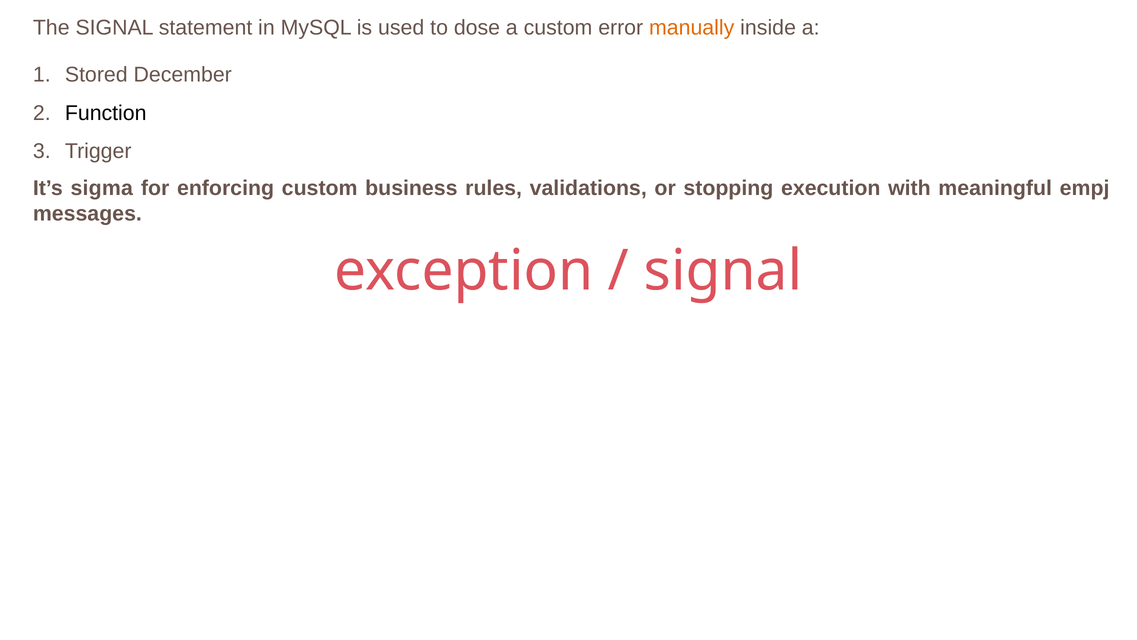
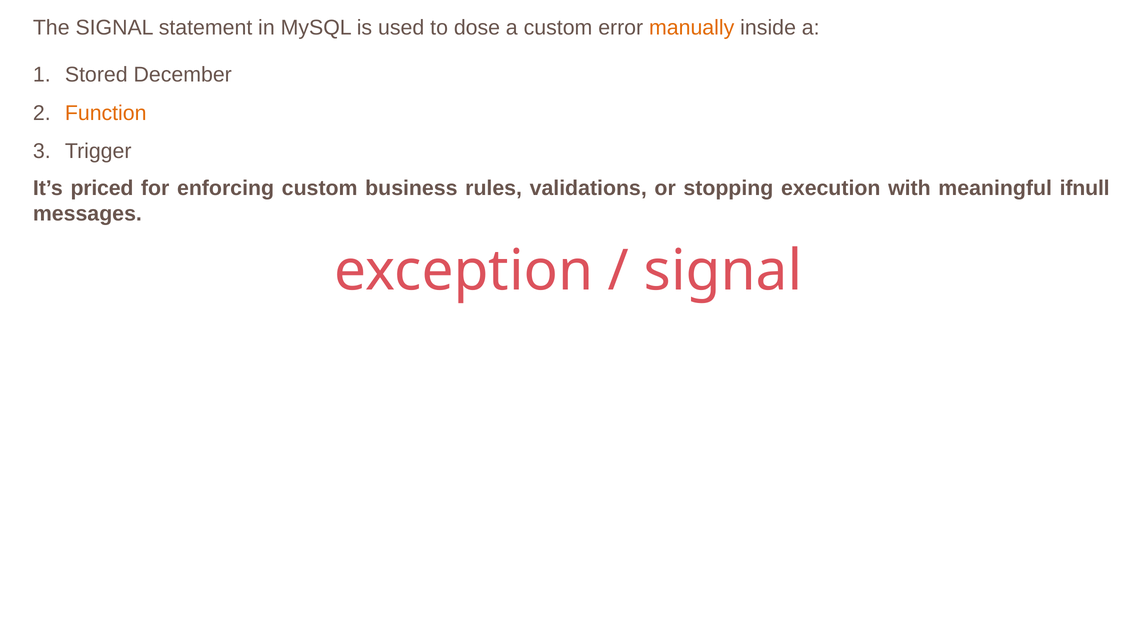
Function colour: black -> orange (106, 113)
sigma: sigma -> priced (102, 188)
empj: empj -> ifnull (1085, 188)
